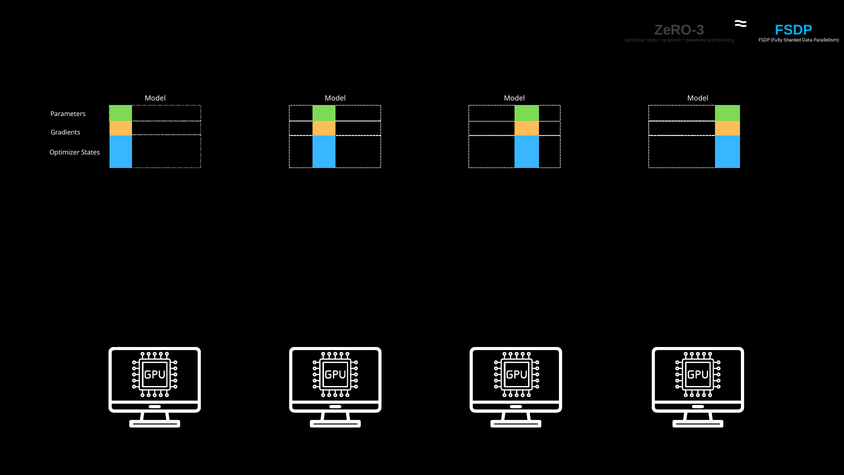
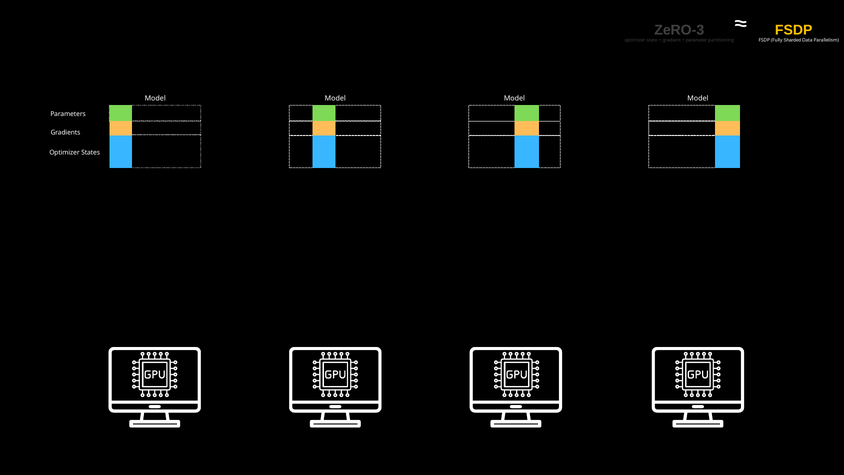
FSDP colour: light blue -> yellow (794, 30)
